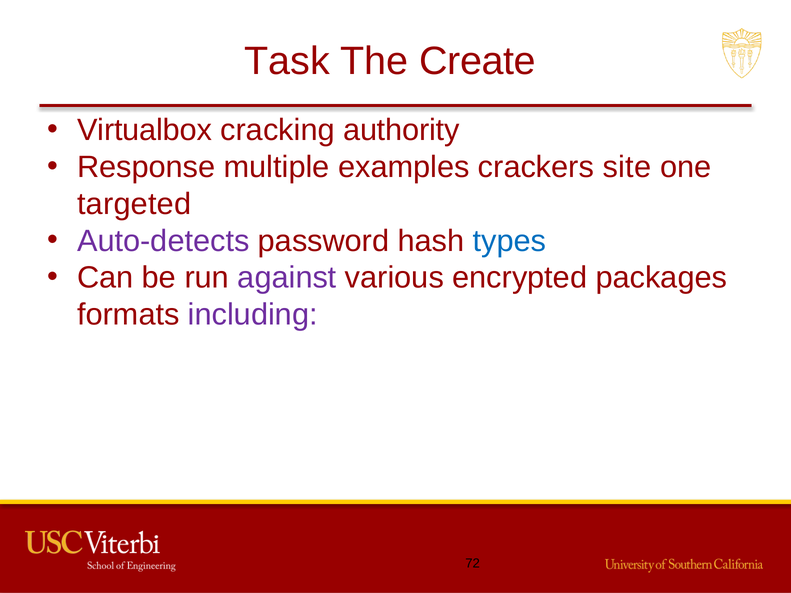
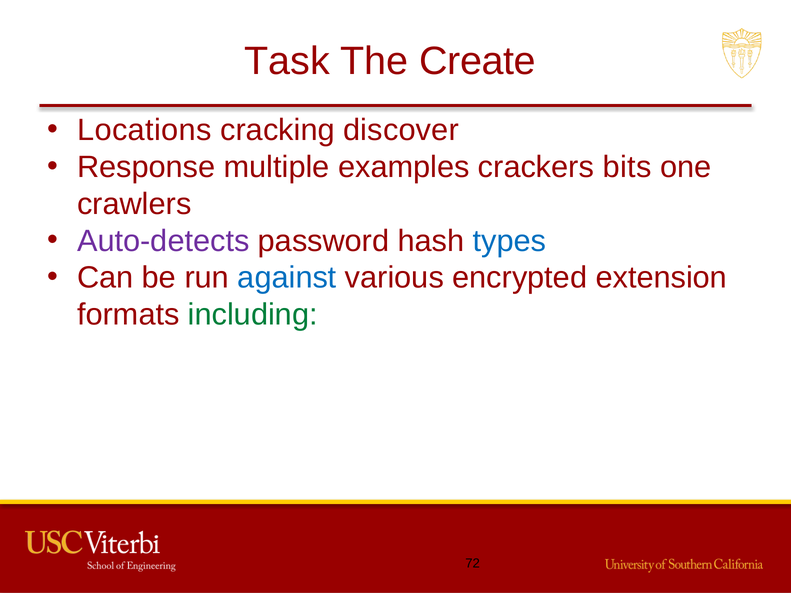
Virtualbox: Virtualbox -> Locations (144, 130)
authority: authority -> discover (401, 130)
site: site -> bits (627, 167)
targeted: targeted -> crawlers (134, 204)
against colour: purple -> blue (287, 278)
packages: packages -> extension (661, 278)
including colour: purple -> green (253, 315)
